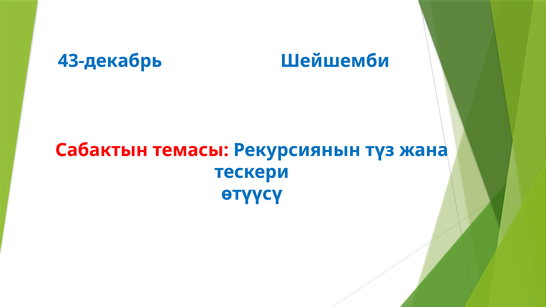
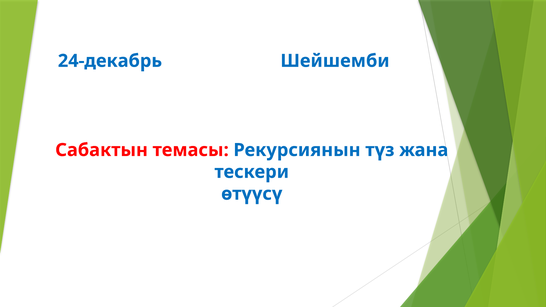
43-декабрь: 43-декабрь -> 24-декабрь (110, 61)
